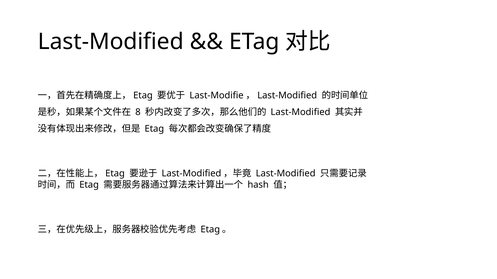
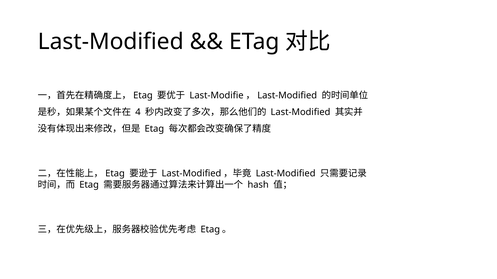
8: 8 -> 4 (138, 112)
